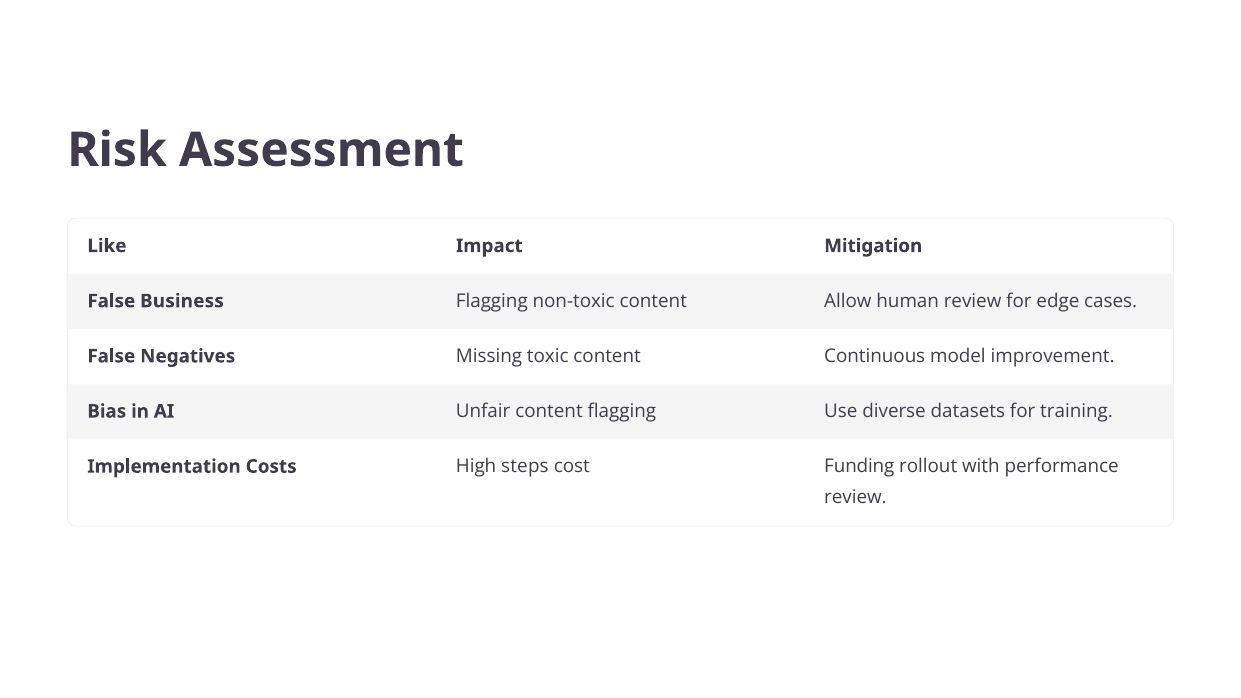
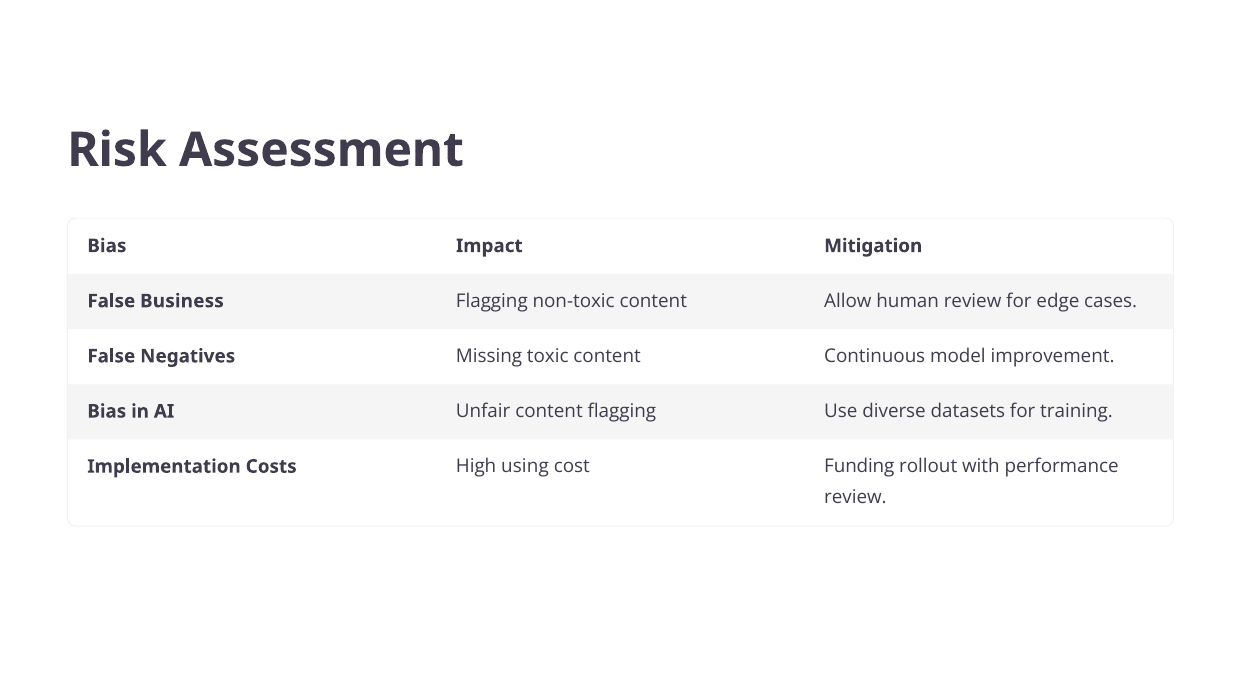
Like: Like -> Bias (107, 246)
steps: steps -> using (525, 467)
